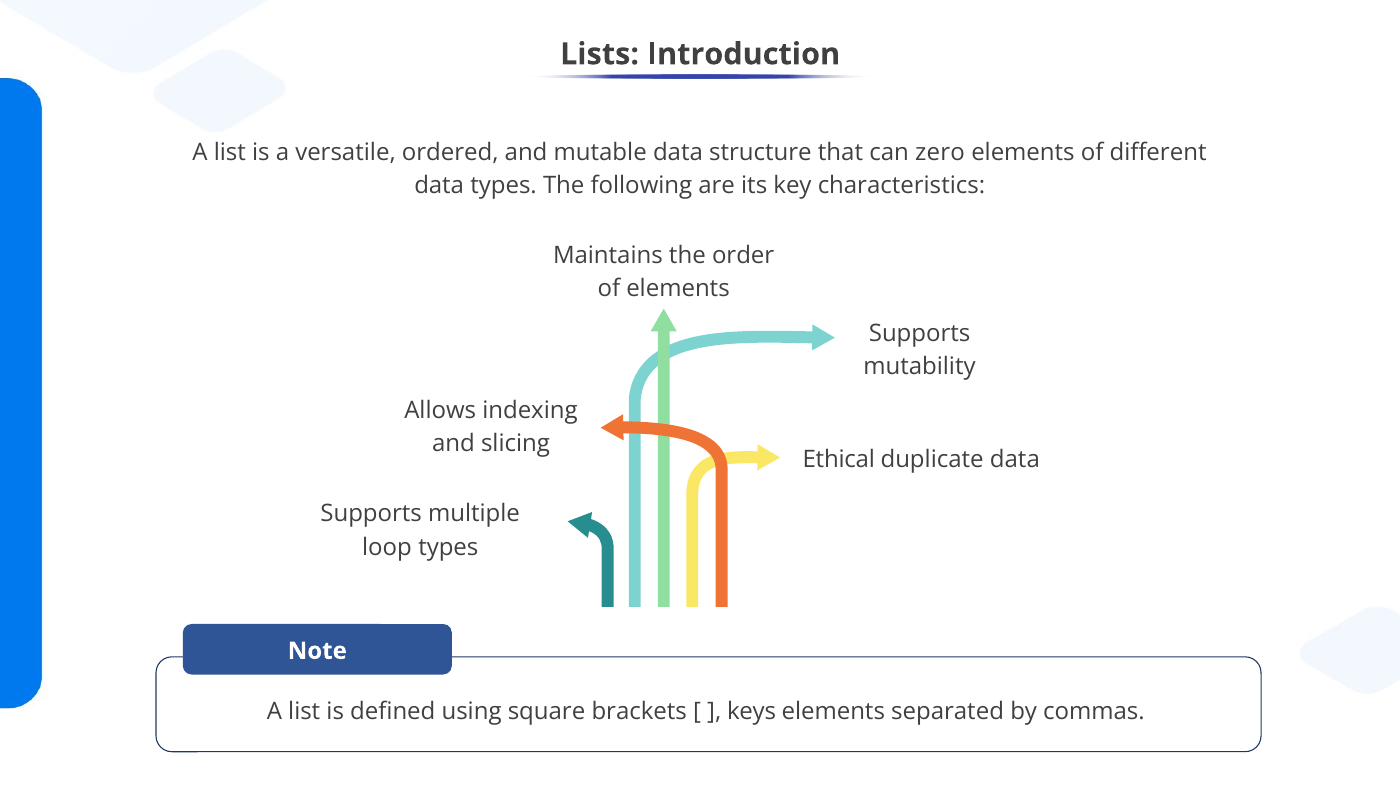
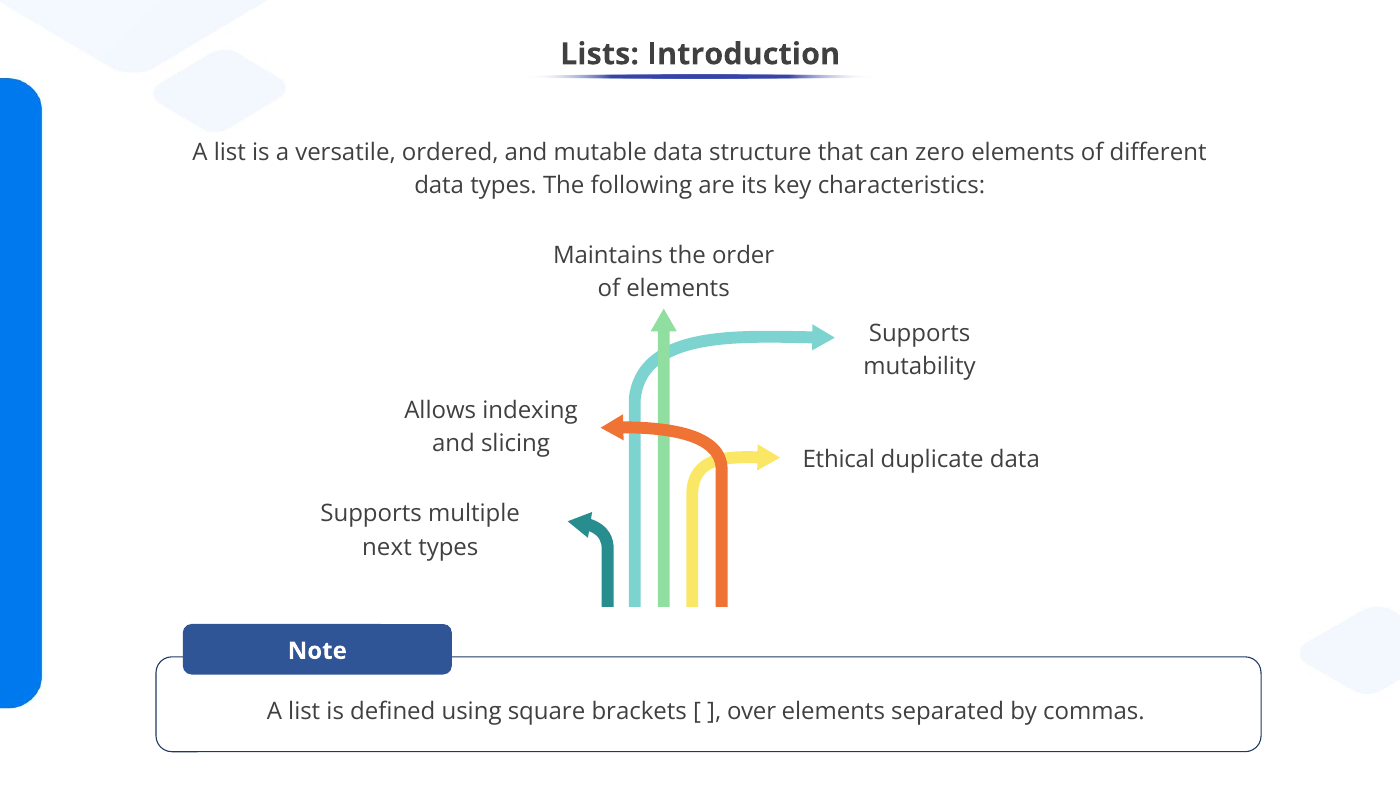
loop: loop -> next (387, 547)
keys: keys -> over (752, 712)
